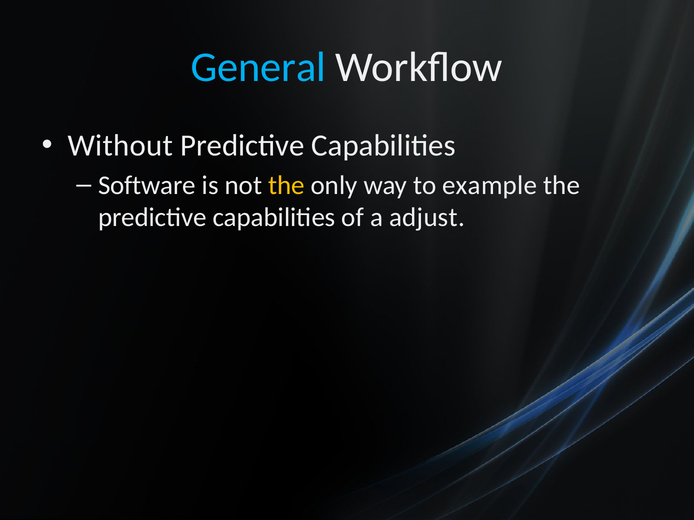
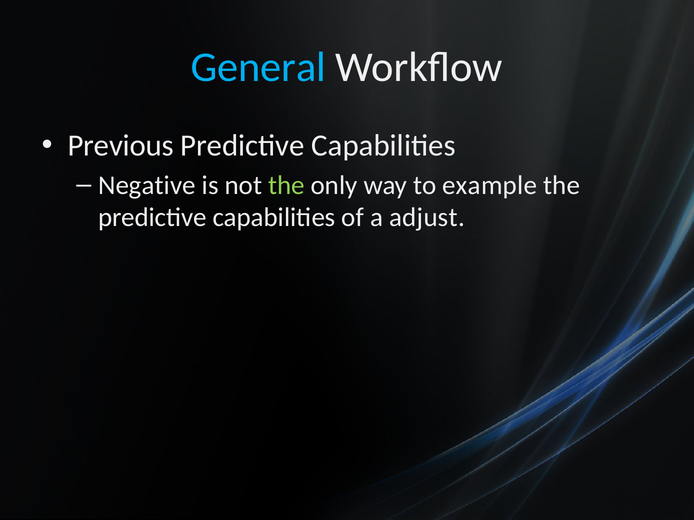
Without: Without -> Previous (121, 146)
Software: Software -> Negative (147, 185)
the colour: yellow -> light green (286, 185)
